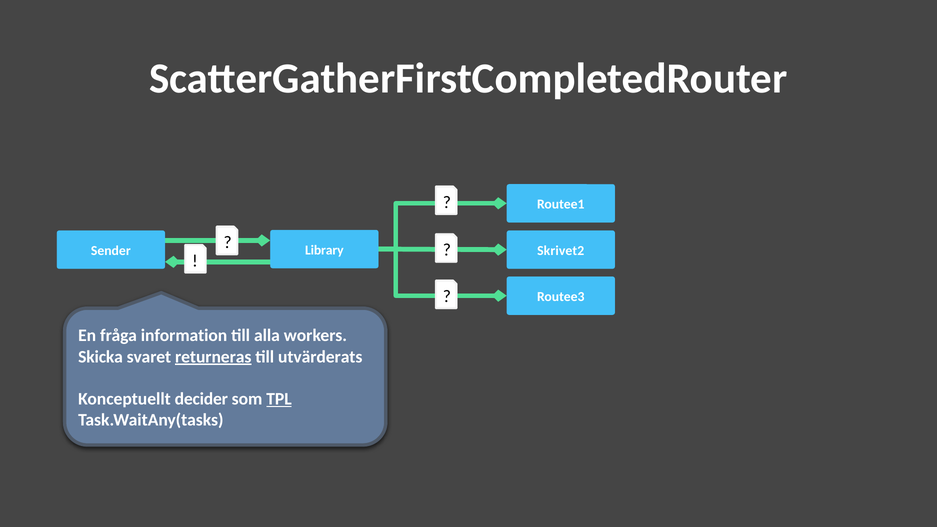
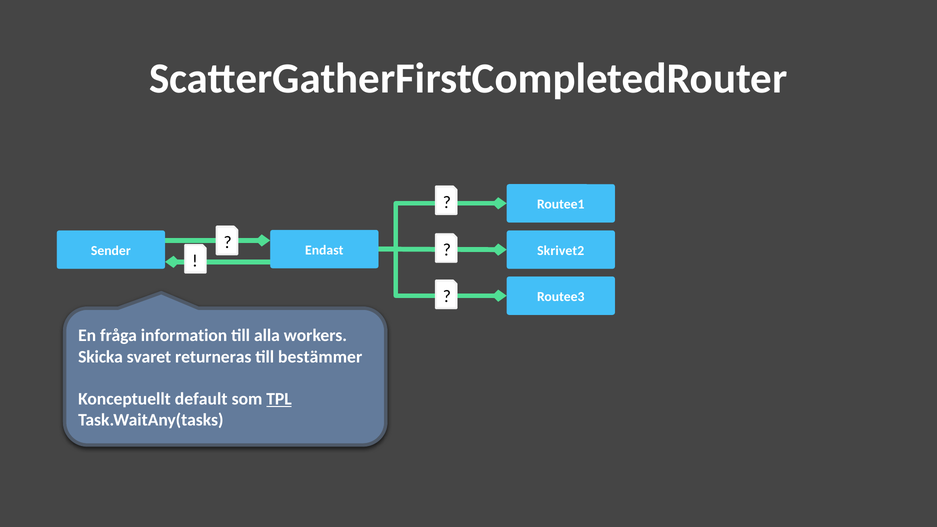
Library: Library -> Endast (324, 250)
returneras underline: present -> none (213, 357)
utvärderats: utvärderats -> bestämmer (320, 357)
decider: decider -> default (201, 399)
